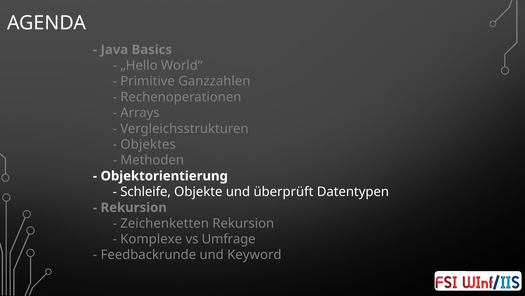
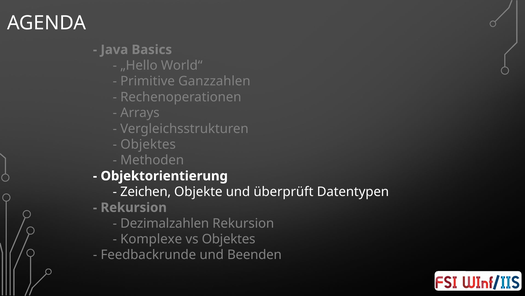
Schleife: Schleife -> Zeichen (146, 191)
Zeichenketten: Zeichenketten -> Dezimalzahlen (165, 223)
vs Umfrage: Umfrage -> Objektes (229, 239)
Keyword: Keyword -> Beenden (254, 254)
